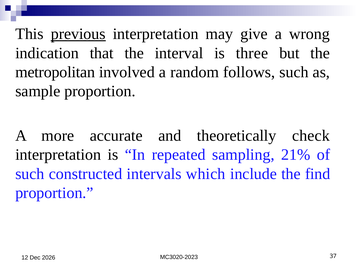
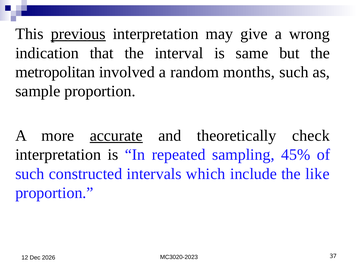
three: three -> same (252, 53)
follows: follows -> months (249, 72)
accurate underline: none -> present (116, 136)
21%: 21% -> 45% (296, 155)
find: find -> like (317, 174)
